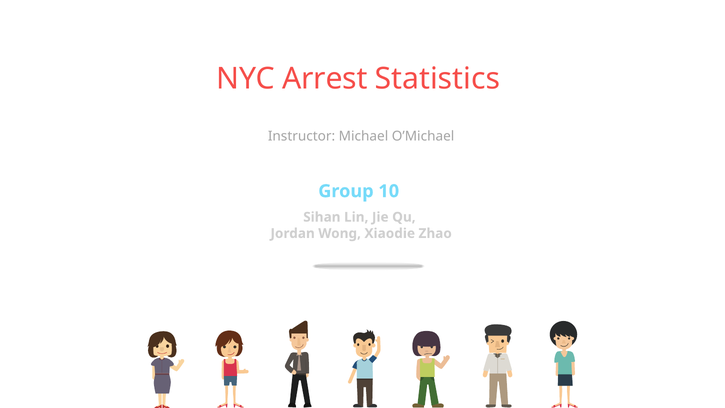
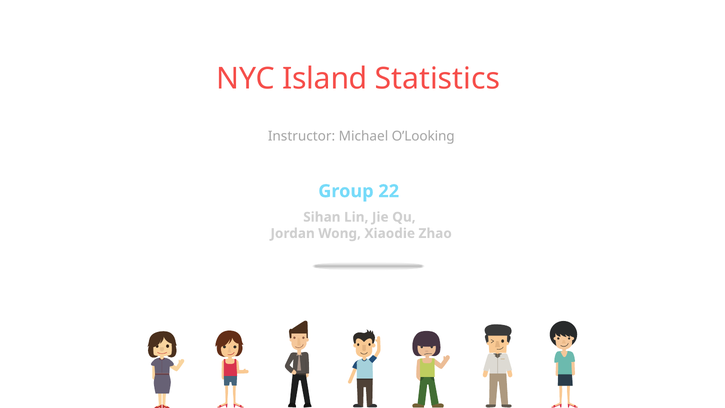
Arrest: Arrest -> Island (325, 79)
O’Michael: O’Michael -> O’Looking (423, 136)
10: 10 -> 22 (389, 191)
